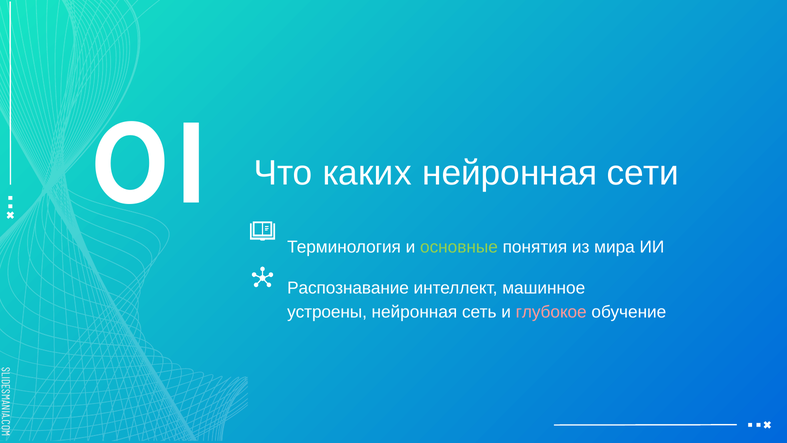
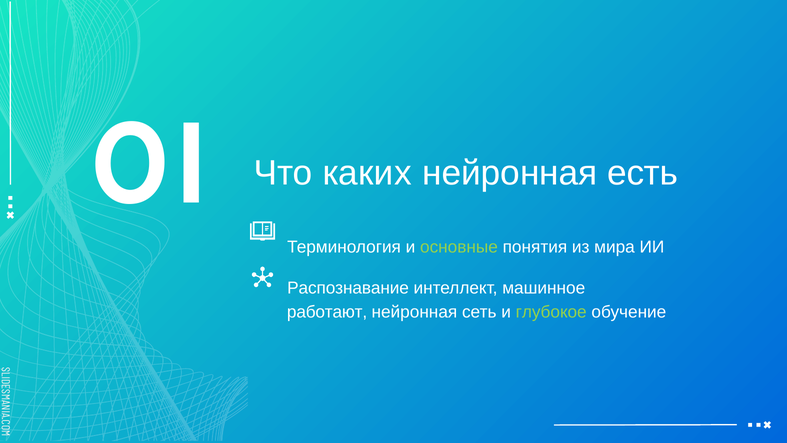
сети: сети -> есть (643, 173)
устроены: устроены -> работают (327, 312)
глубокое colour: pink -> light green (551, 312)
